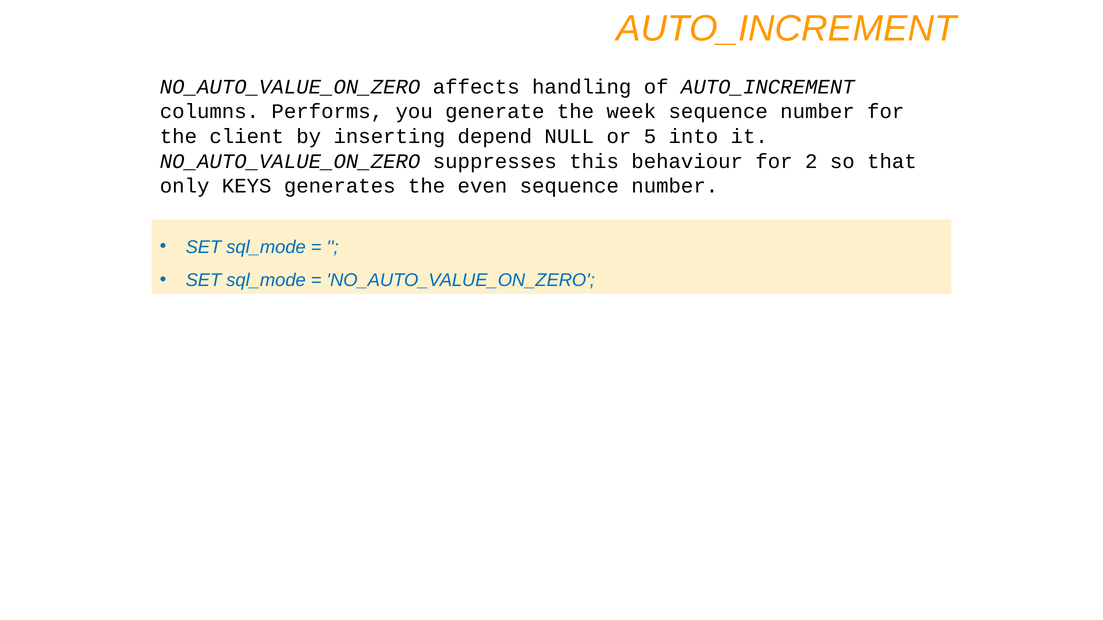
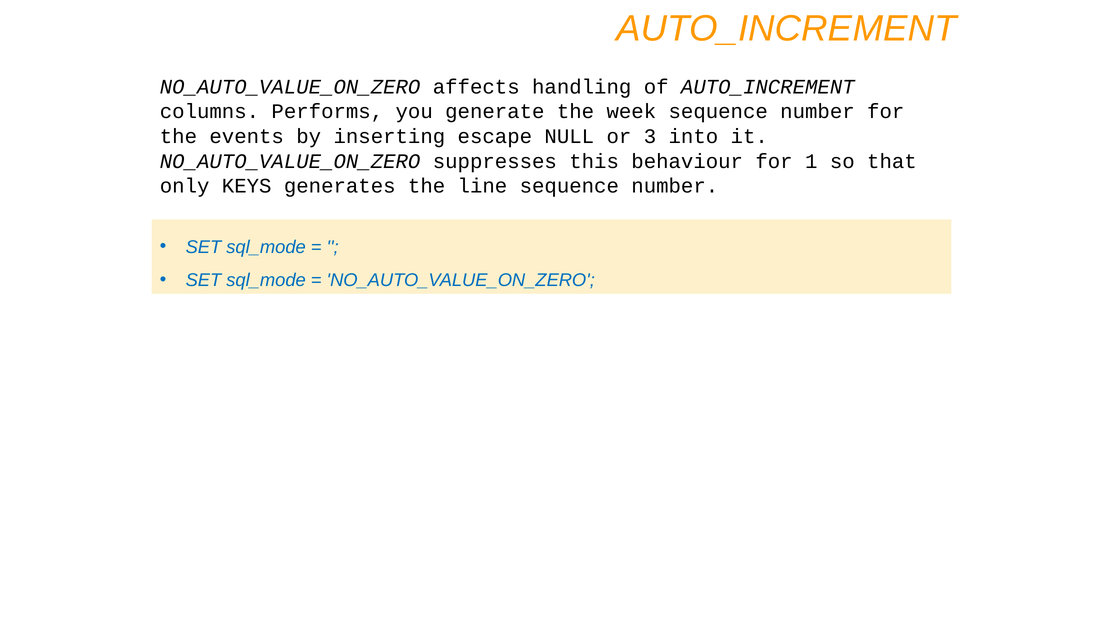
client: client -> events (247, 136)
depend: depend -> escape (495, 136)
5: 5 -> 3 (650, 136)
2: 2 -> 1 (811, 161)
even: even -> line (482, 186)
